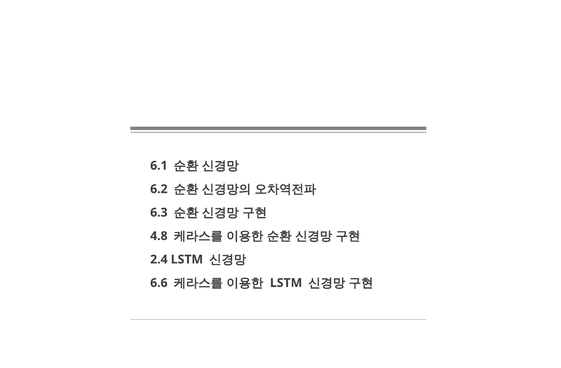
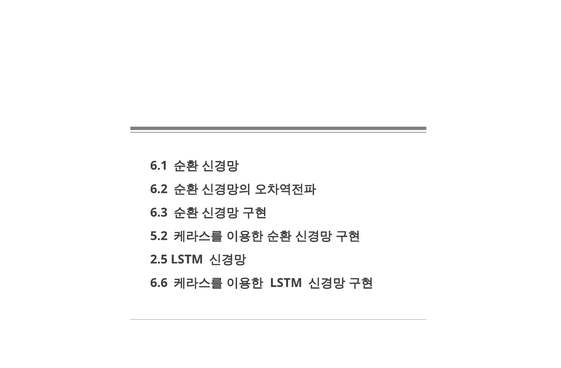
4.8: 4.8 -> 5.2 (159, 236)
2.4: 2.4 -> 2.5 (159, 260)
